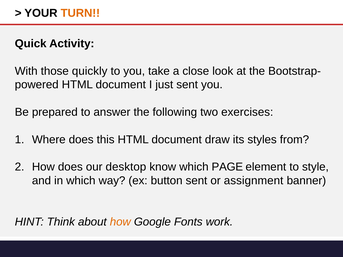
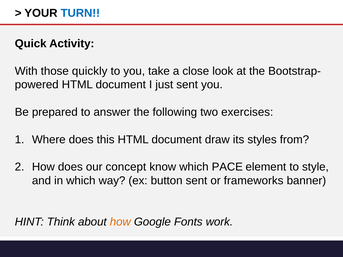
TURN colour: orange -> blue (80, 13)
desktop: desktop -> concept (126, 167)
PAGE: PAGE -> PACE (227, 167)
assignment: assignment -> frameworks (254, 181)
